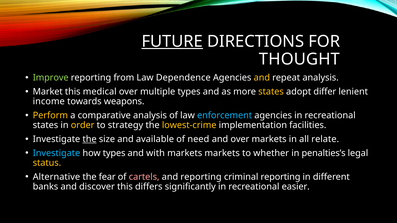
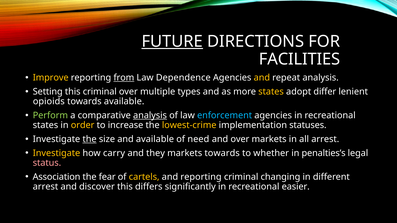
THOUGHT: THOUGHT -> FACILITIES (300, 59)
Improve colour: light green -> yellow (51, 78)
from underline: none -> present (124, 78)
Market: Market -> Setting (48, 92)
this medical: medical -> criminal (100, 92)
income: income -> opioids (49, 102)
towards weapons: weapons -> available (124, 102)
Perform colour: yellow -> light green (50, 116)
analysis underline: none -> present (150, 116)
strategy: strategy -> increase (126, 125)
facilities: facilities -> statuses (308, 125)
all relate: relate -> arrest (325, 139)
Investigate colour: light blue -> yellow (56, 153)
how types: types -> carry (114, 153)
with: with -> they (156, 153)
markets markets: markets -> towards (222, 153)
status colour: yellow -> pink (47, 163)
Alternative: Alternative -> Association (57, 177)
cartels colour: pink -> yellow (144, 177)
criminal reporting: reporting -> changing (280, 177)
banks: banks -> arrest (45, 187)
